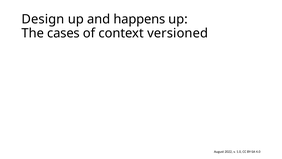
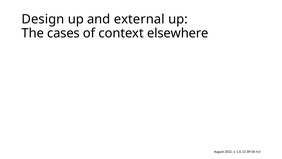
happens: happens -> external (139, 19)
versioned: versioned -> elsewhere (178, 33)
